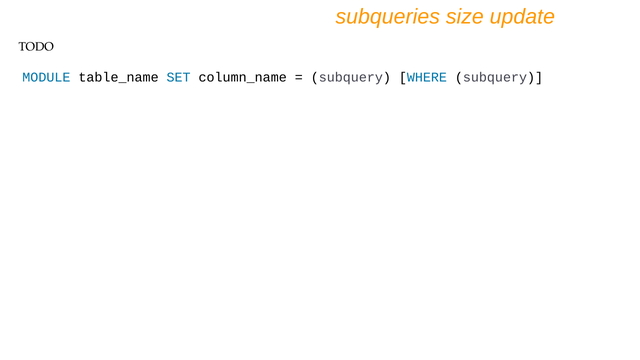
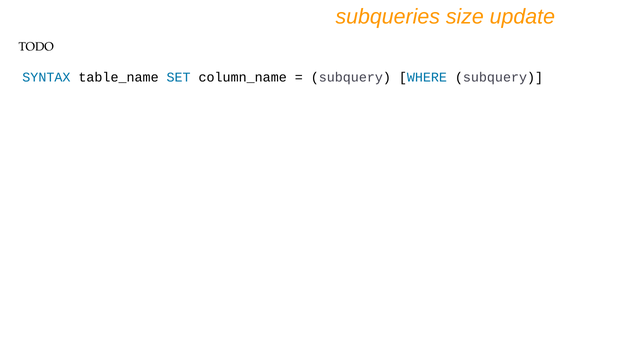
MODULE: MODULE -> SYNTAX (46, 78)
